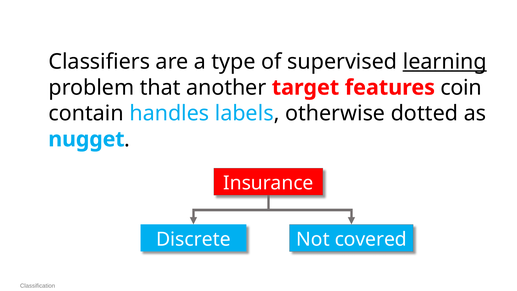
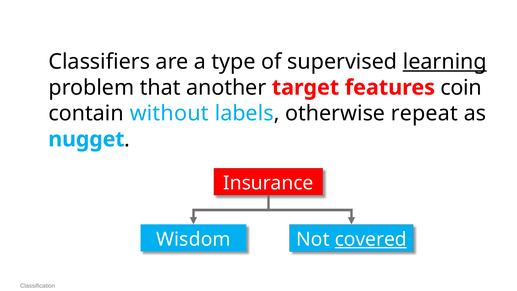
handles: handles -> without (169, 113)
dotted: dotted -> repeat (424, 113)
Discrete: Discrete -> Wisdom (193, 239)
covered underline: none -> present (371, 239)
